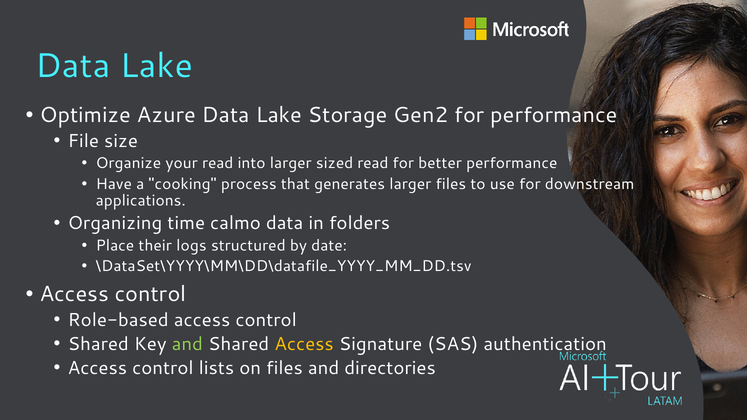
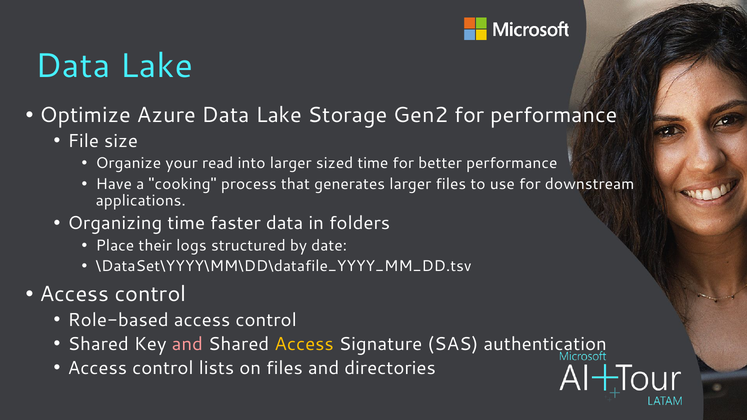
sized read: read -> time (373, 163)
calmo: calmo -> faster (235, 223)
and colour: light green -> pink (187, 344)
